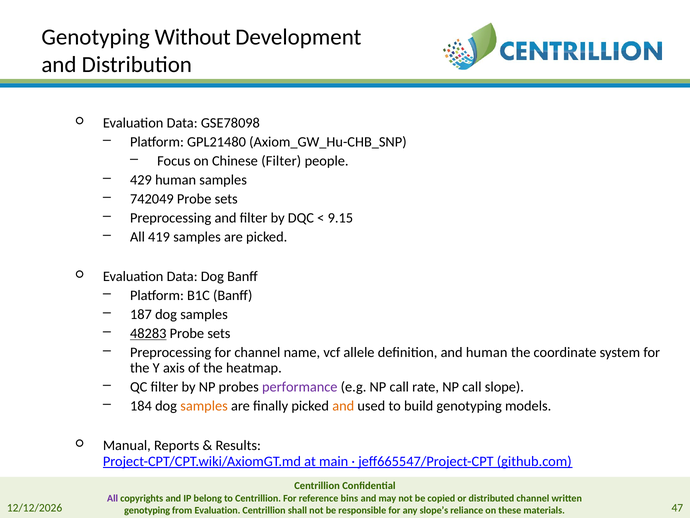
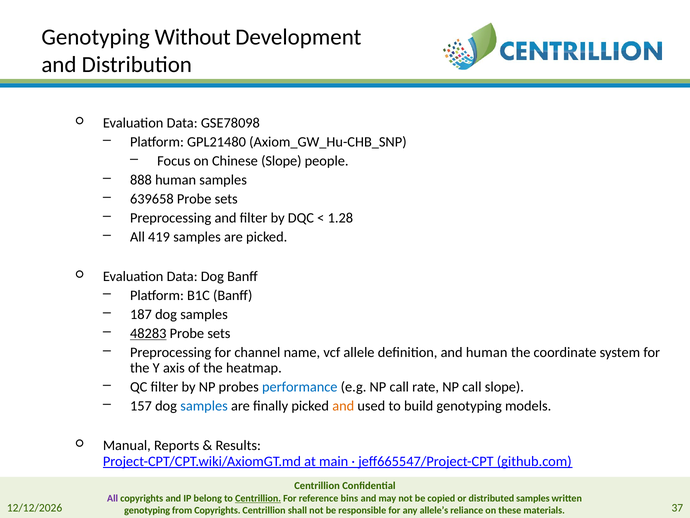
Chinese Filter: Filter -> Slope (281, 161)
429: 429 -> 888 (141, 180)
742049: 742049 -> 639658 (152, 199)
9.15: 9.15 -> 1.28 (340, 218)
performance colour: purple -> blue (300, 387)
184: 184 -> 157 (141, 406)
samples colour: orange -> blue (204, 406)
Centrillion underline: none -> present (258, 498)
distributed channel: channel -> samples (533, 498)
47: 47 -> 37 (677, 508)
from Evaluation: Evaluation -> Copyrights (217, 510)
slope’s: slope’s -> allele’s (434, 510)
